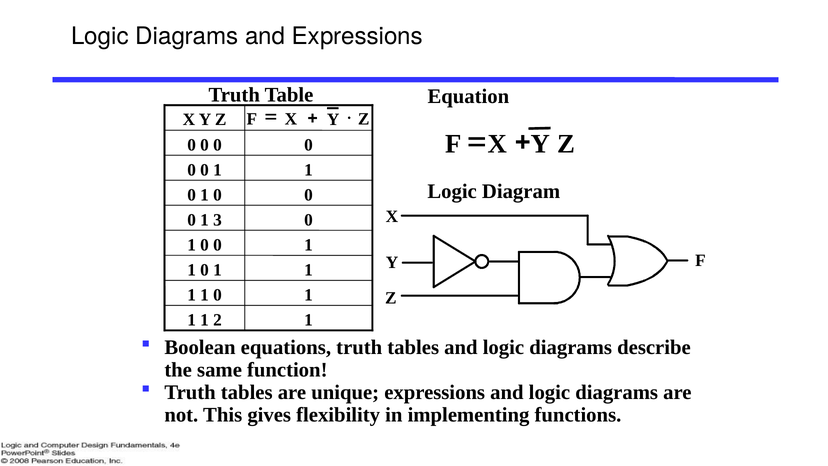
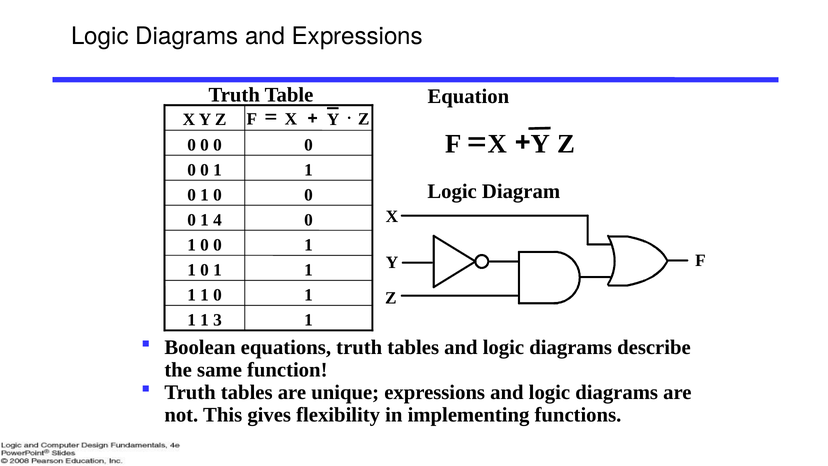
3: 3 -> 4 (217, 220)
2: 2 -> 3 (217, 320)
